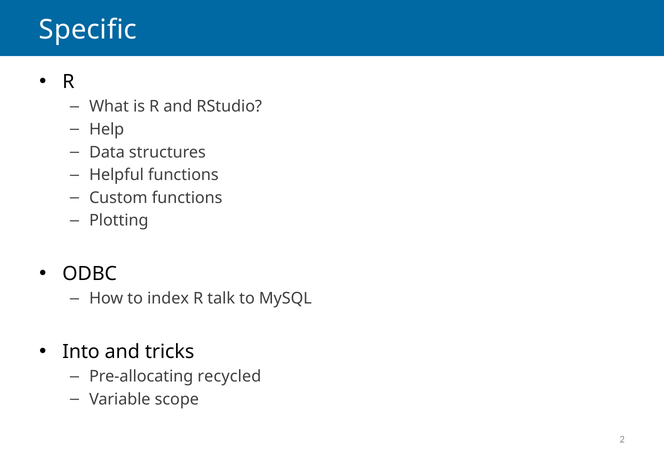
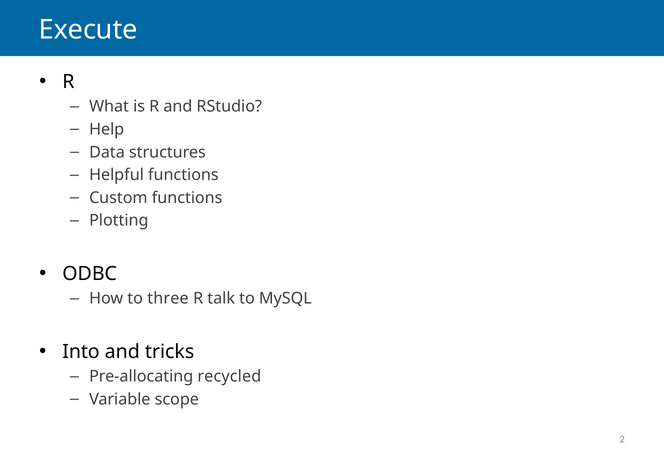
Specific: Specific -> Execute (88, 30)
index: index -> three (168, 298)
